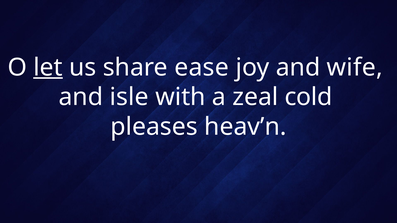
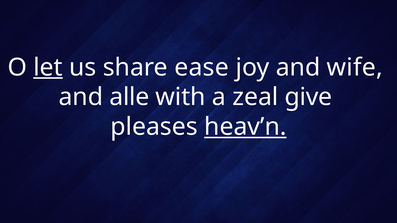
isle: isle -> alle (129, 97)
cold: cold -> give (308, 97)
heav’n underline: none -> present (245, 127)
